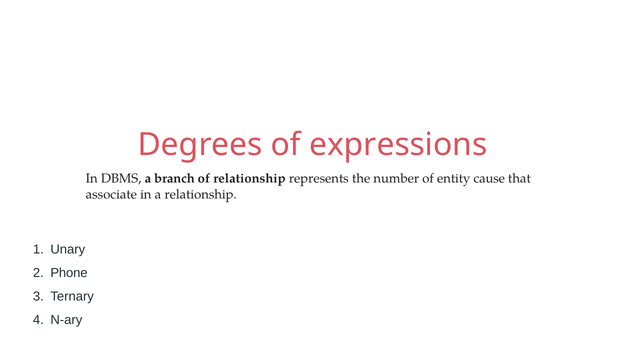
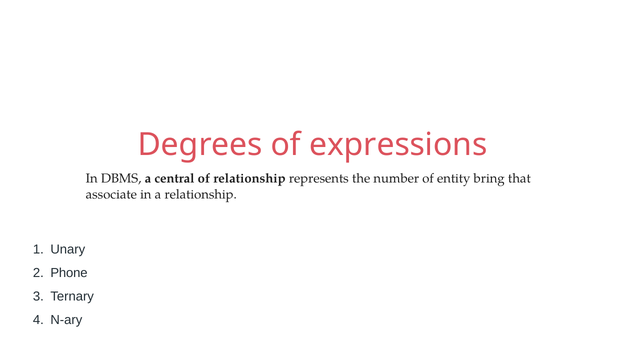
branch: branch -> central (174, 179)
cause: cause -> bring (489, 179)
